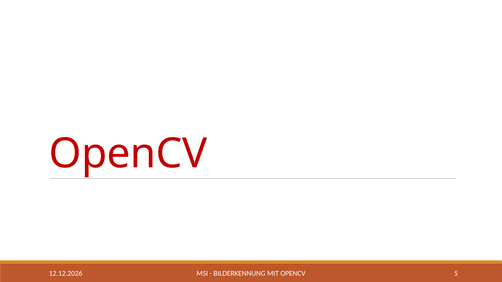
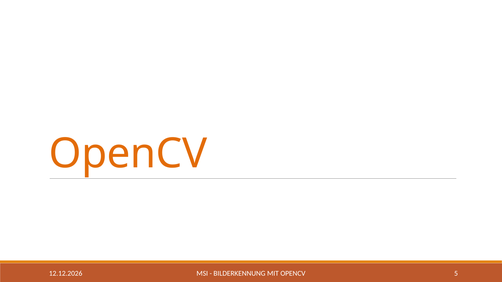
OpenCV colour: red -> orange (128, 154)
